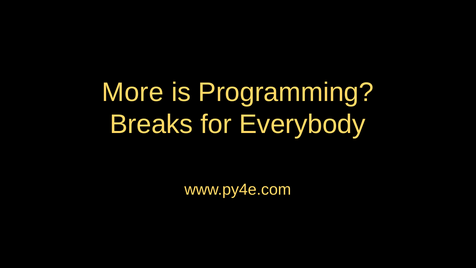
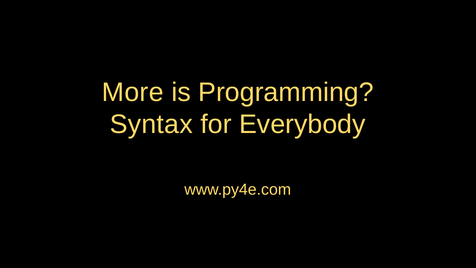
Breaks: Breaks -> Syntax (151, 124)
